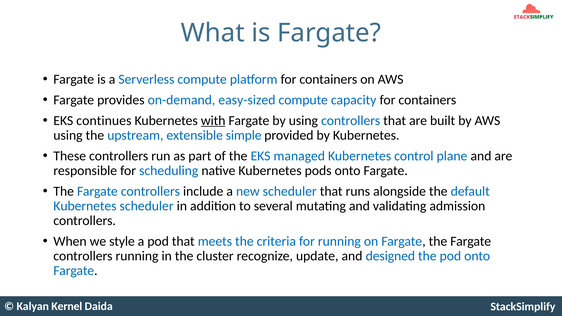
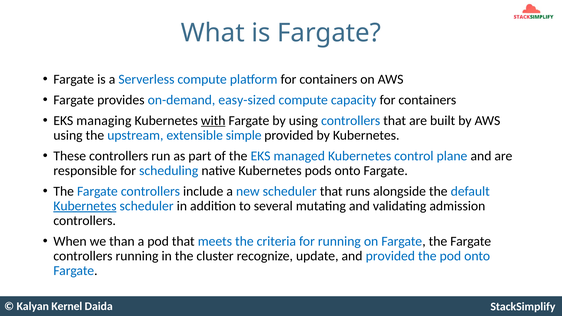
continues: continues -> managing (104, 121)
Kubernetes underline: none -> present (85, 206)
style: style -> than (122, 241)
and designed: designed -> provided (390, 256)
